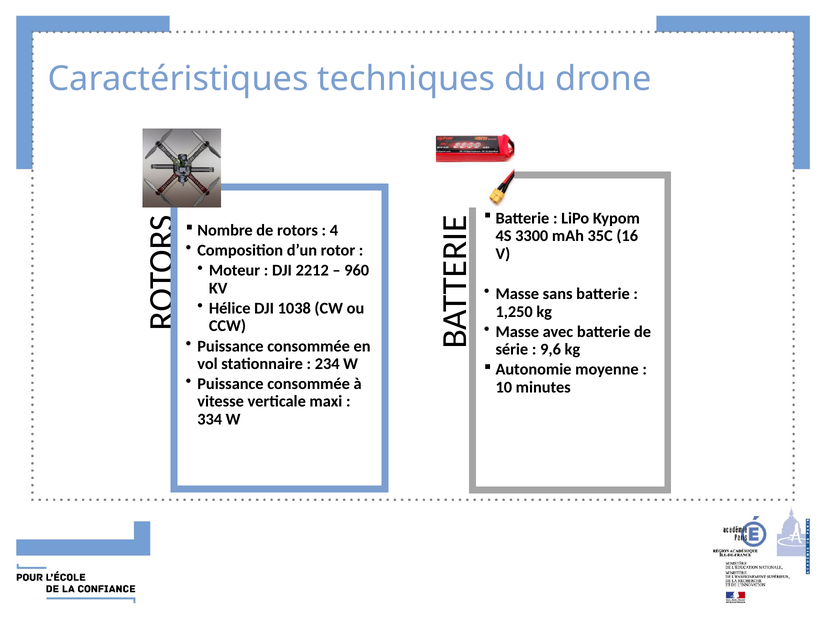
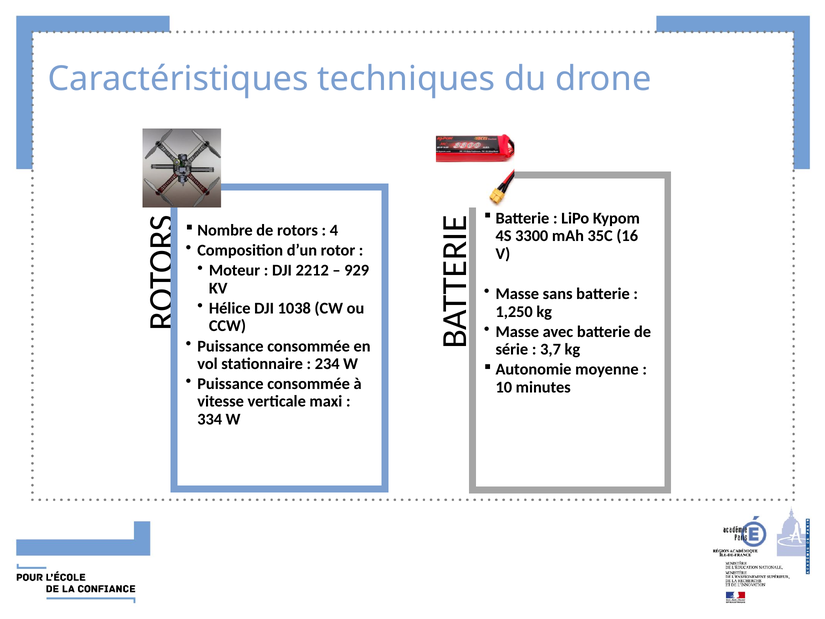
960: 960 -> 929 (357, 270)
9,6: 9,6 -> 3,7 (551, 349)
